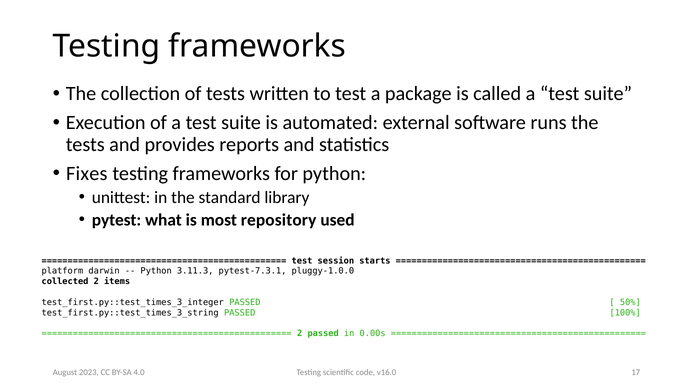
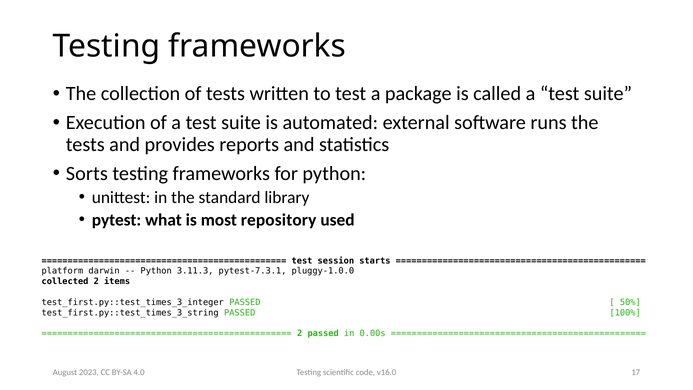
Fixes: Fixes -> Sorts (87, 173)
